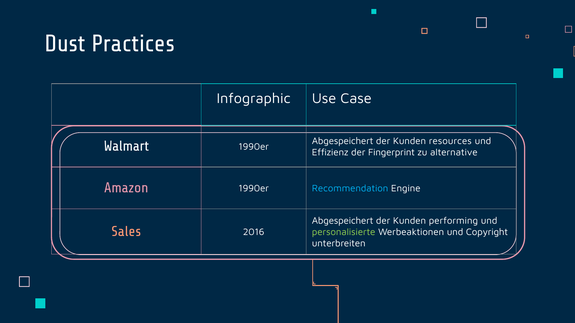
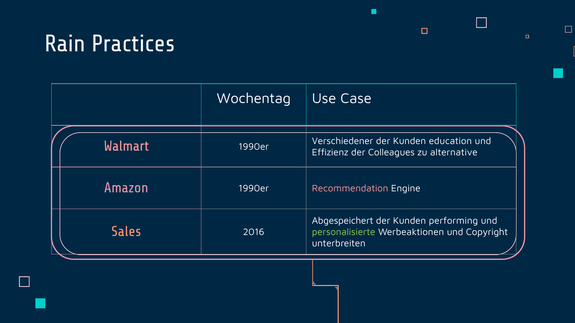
Dust: Dust -> Rain (65, 44)
Infographic: Infographic -> Wochentag (254, 99)
Abgespeichert: Abgespeichert -> Verschiedener (343, 141)
resources: resources -> education (450, 141)
Walmart colour: white -> pink (126, 146)
Fingerprint: Fingerprint -> Colleagues (391, 153)
Recommendation colour: light blue -> pink (350, 189)
